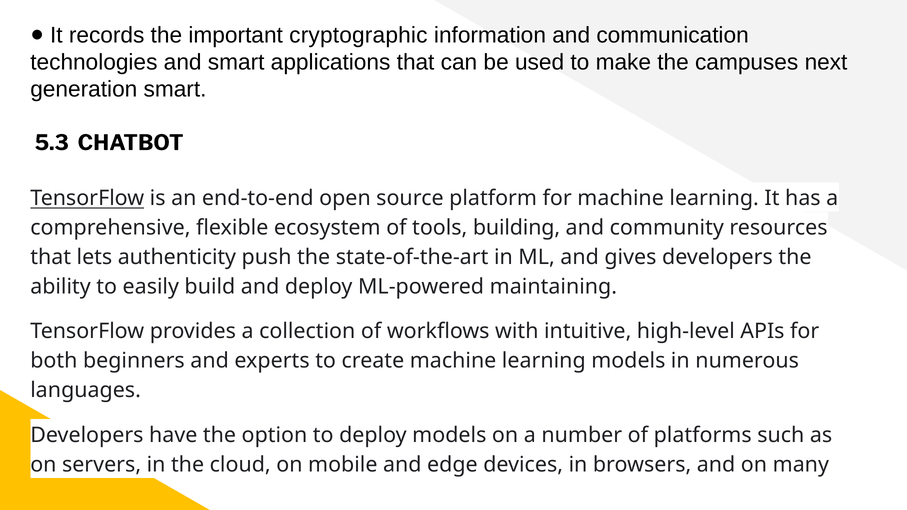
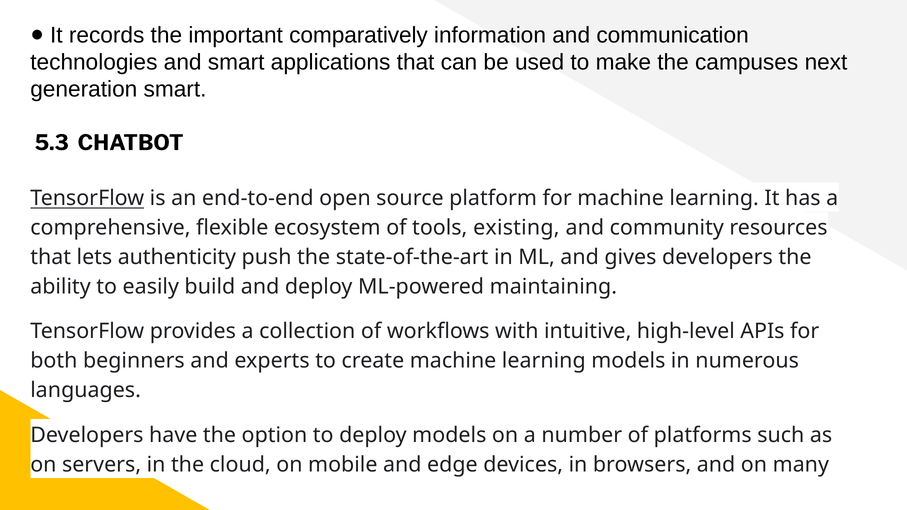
cryptographic: cryptographic -> comparatively (359, 35)
building: building -> existing (516, 228)
